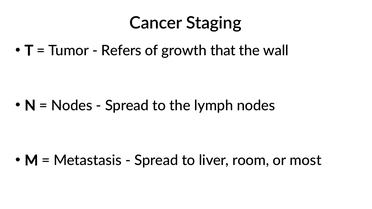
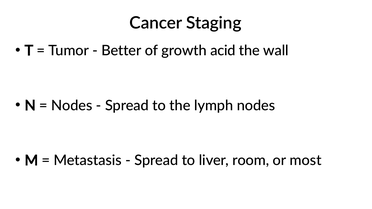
Refers: Refers -> Better (121, 51)
that: that -> acid (223, 51)
